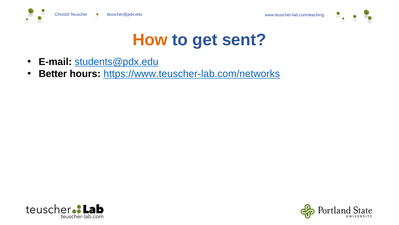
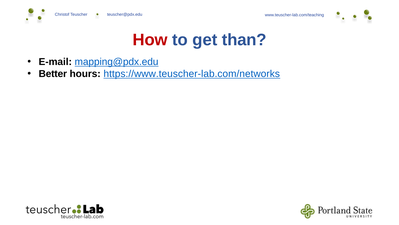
How colour: orange -> red (150, 40)
sent: sent -> than (244, 40)
students@pdx.edu: students@pdx.edu -> mapping@pdx.edu (117, 62)
